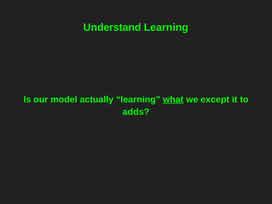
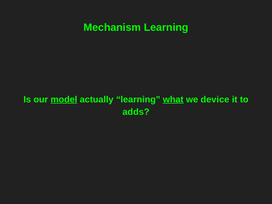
Understand: Understand -> Mechanism (112, 27)
model underline: none -> present (64, 99)
except: except -> device (215, 99)
